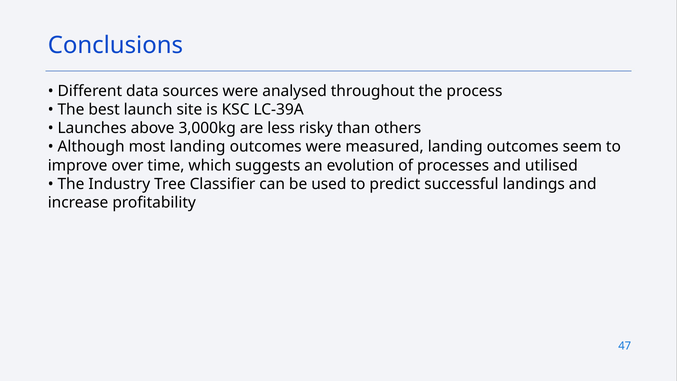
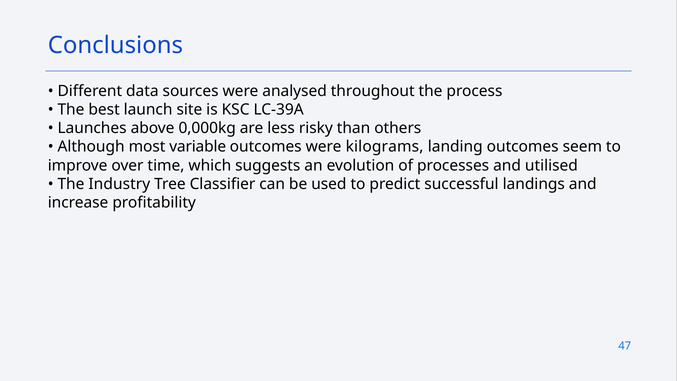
3,000kg: 3,000kg -> 0,000kg (207, 128)
most landing: landing -> variable (198, 147)
measured: measured -> kilograms (385, 147)
